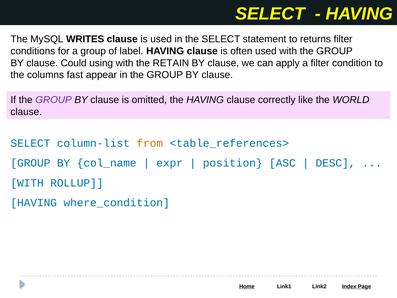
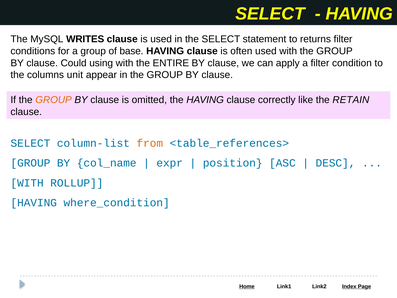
label: label -> base (131, 51)
RETAIN: RETAIN -> ENTIRE (171, 63)
fast: fast -> unit (75, 75)
GROUP colour: purple -> orange (54, 100)
WORLD: WORLD -> RETAIN (351, 100)
